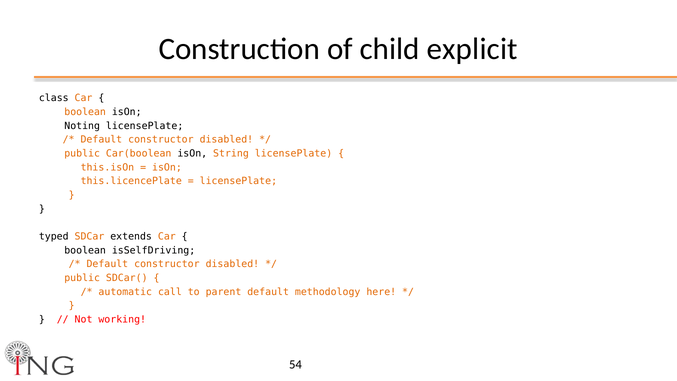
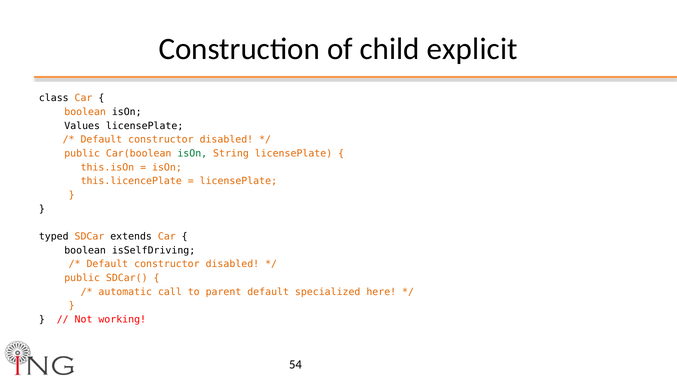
Noting: Noting -> Values (82, 126)
isOn colour: black -> green (192, 153)
methodology: methodology -> specialized (328, 292)
